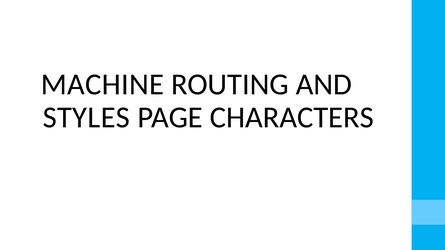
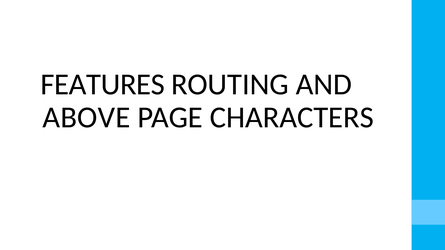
MACHINE: MACHINE -> FEATURES (103, 85)
STYLES: STYLES -> ABOVE (86, 118)
